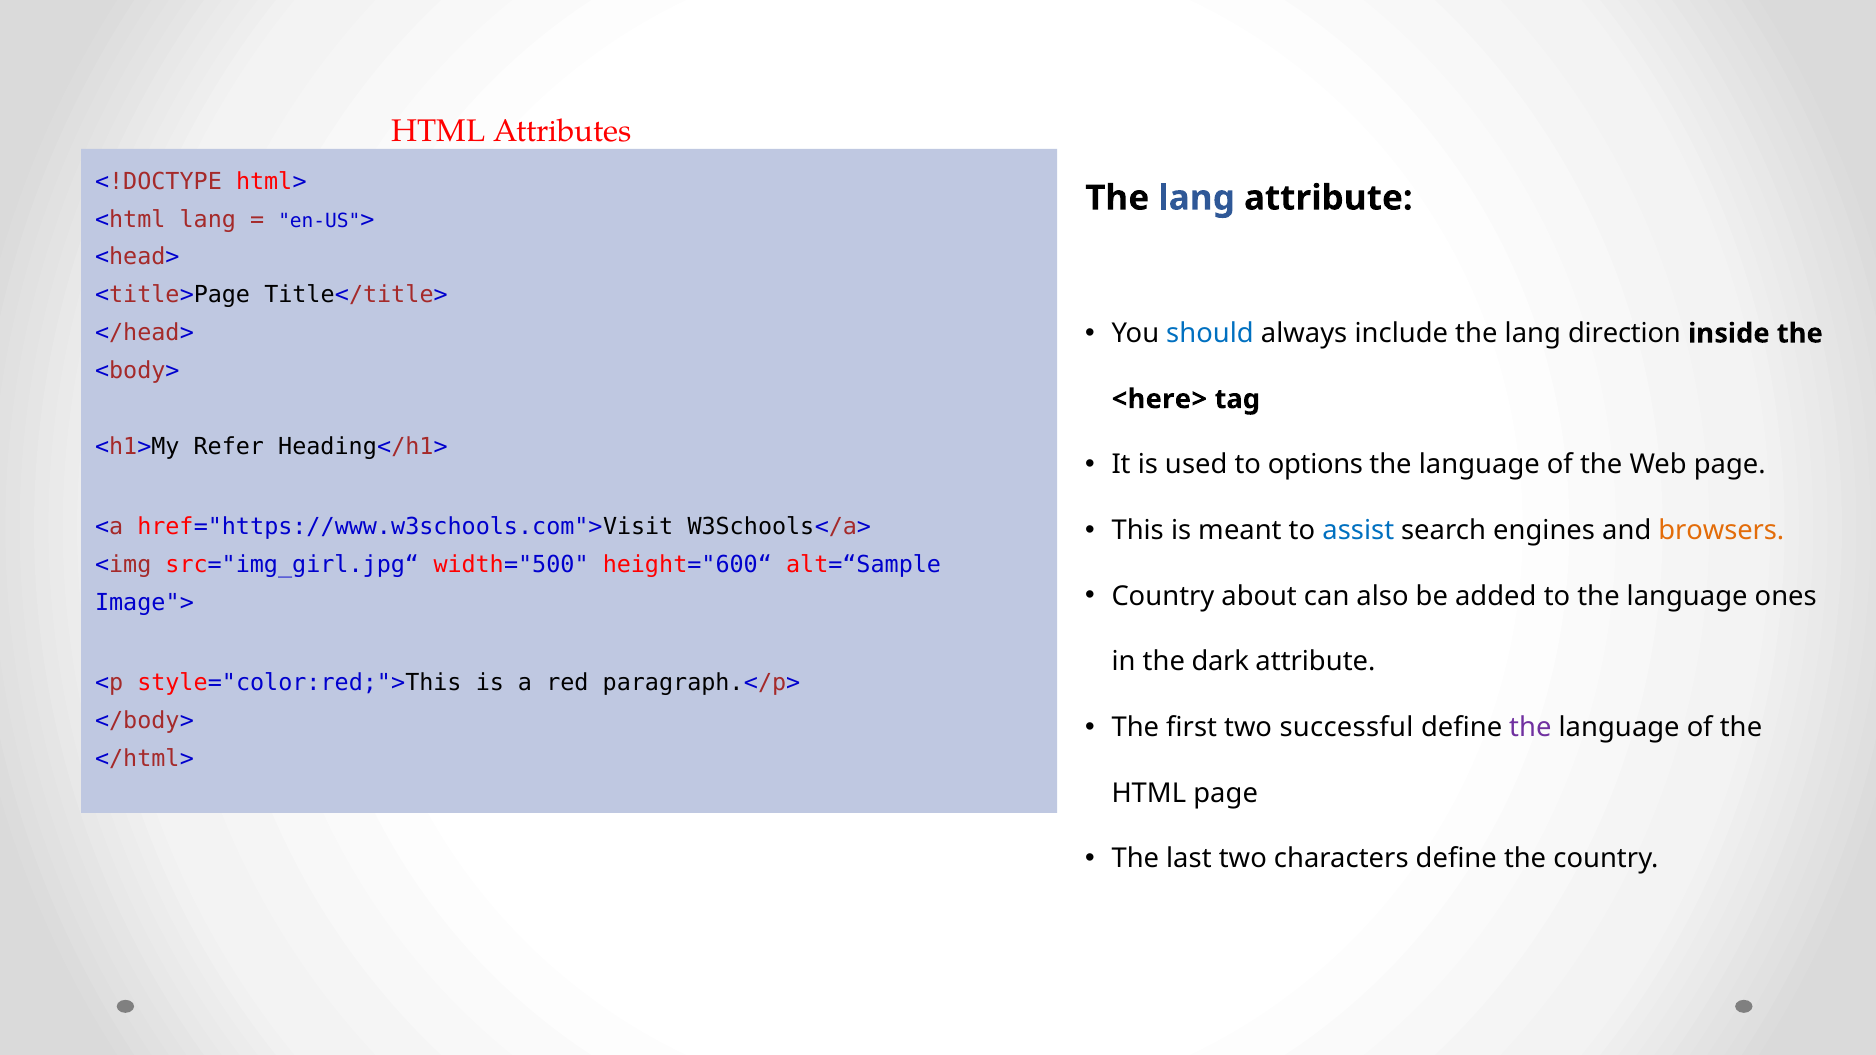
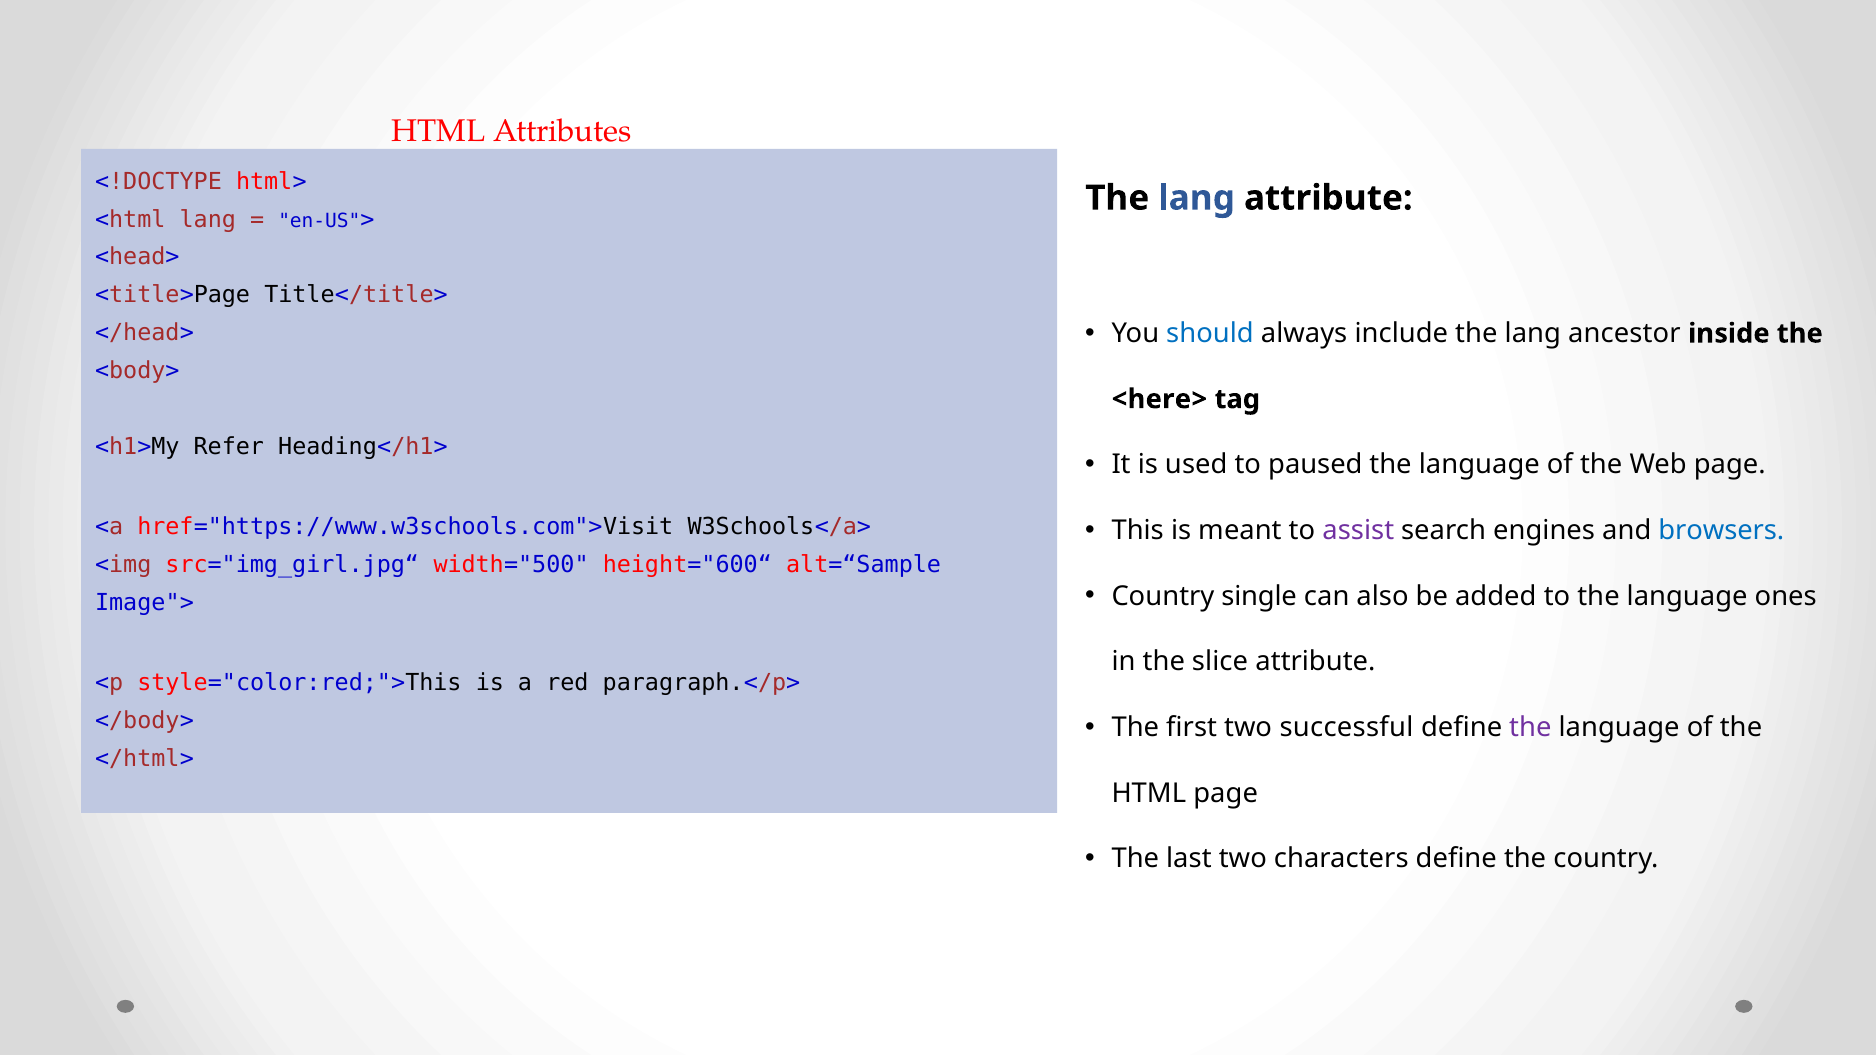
direction: direction -> ancestor (1624, 334)
options: options -> paused (1315, 465)
assist colour: blue -> purple (1358, 531)
browsers colour: orange -> blue (1721, 531)
about: about -> single (1259, 596)
dark: dark -> slice (1220, 662)
